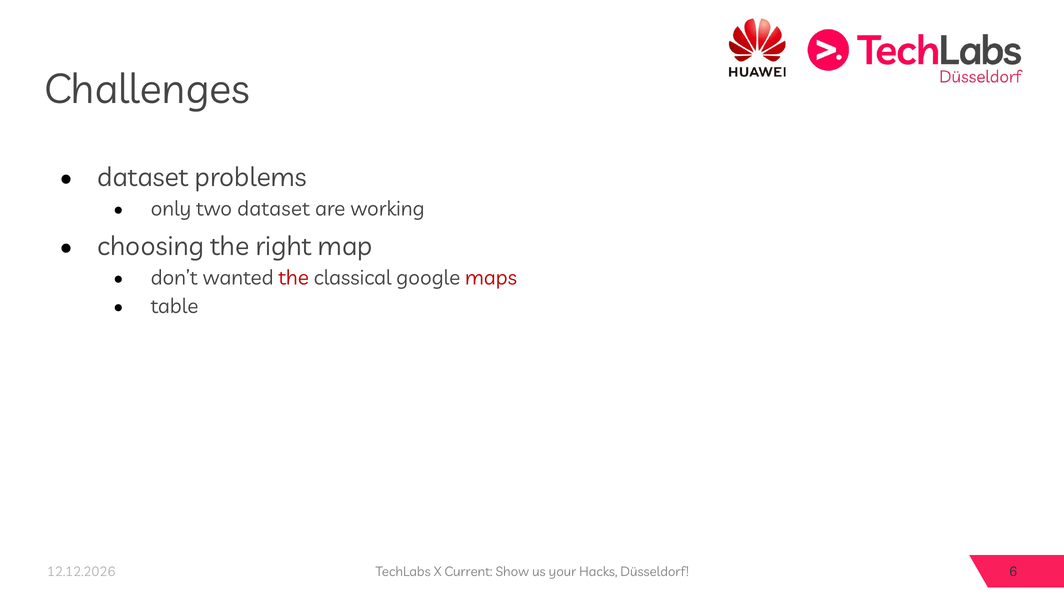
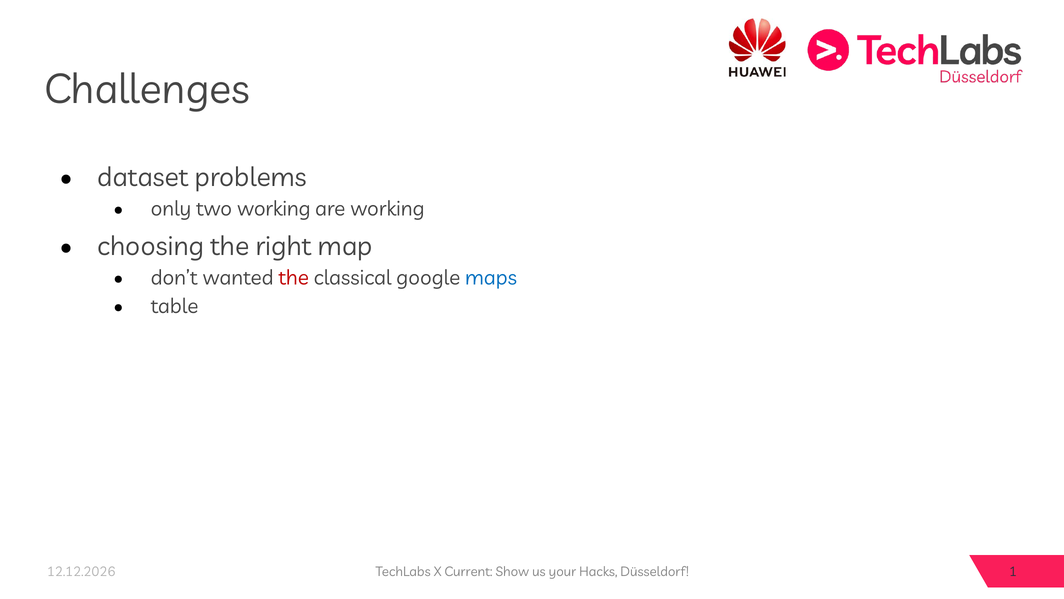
two dataset: dataset -> working (274, 209)
maps colour: red -> blue (491, 278)
6: 6 -> 1 (1013, 571)
